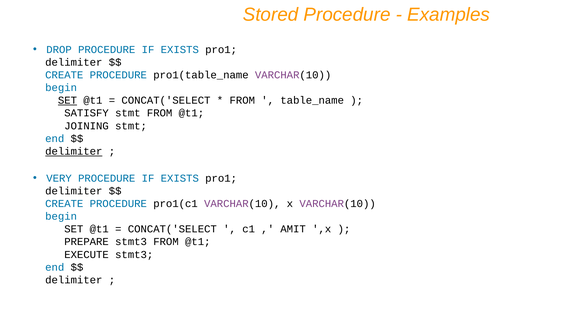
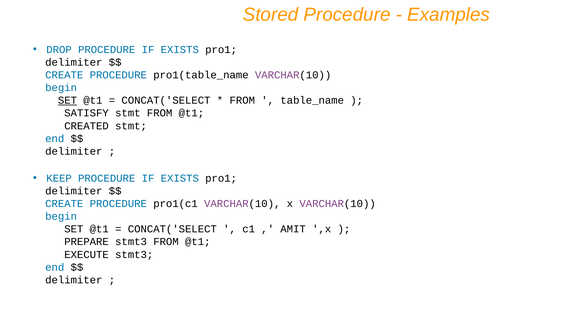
JOINING: JOINING -> CREATED (87, 126)
delimiter underline: present -> none (74, 151)
VERY: VERY -> KEEP (59, 178)
